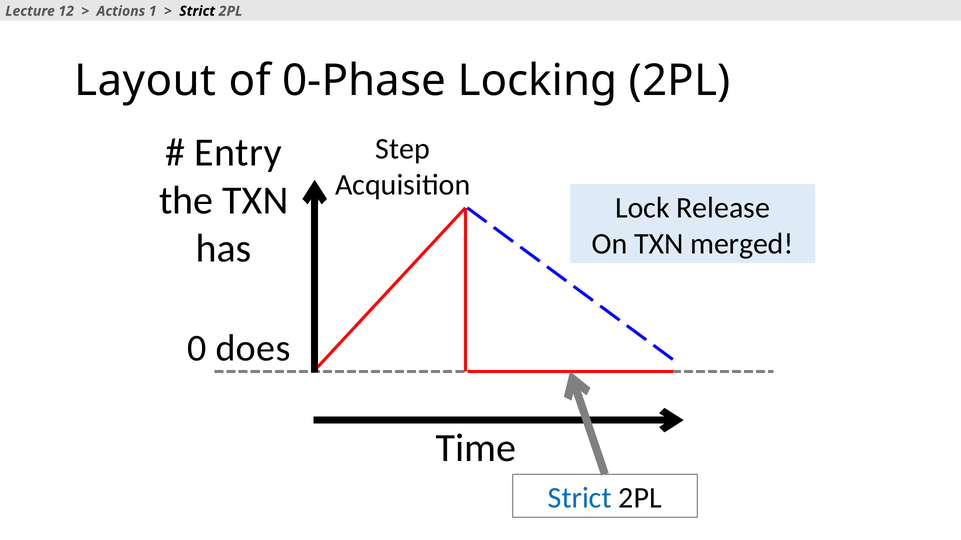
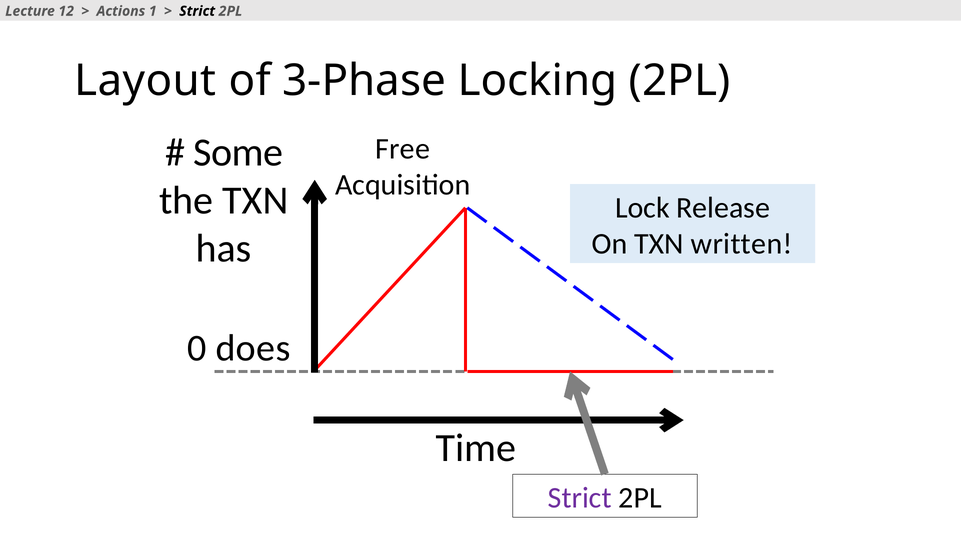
0-Phase: 0-Phase -> 3-Phase (364, 81)
Entry: Entry -> Some (238, 153)
Step: Step -> Free (403, 149)
merged: merged -> written (742, 244)
Strict colour: blue -> purple (580, 498)
